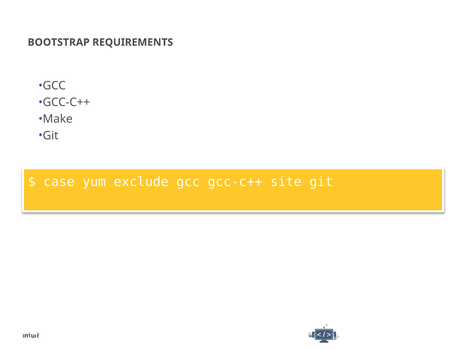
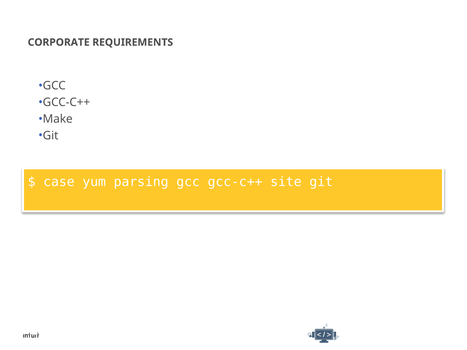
BOOTSTRAP: BOOTSTRAP -> CORPORATE (59, 42)
exclude: exclude -> parsing (141, 182)
